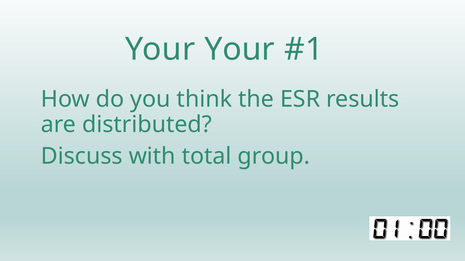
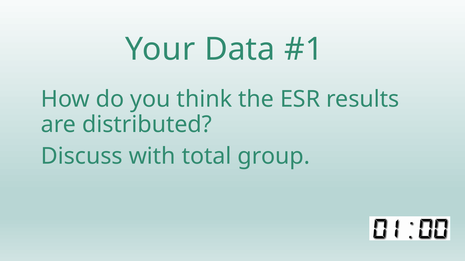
Your Your: Your -> Data (240, 50)
